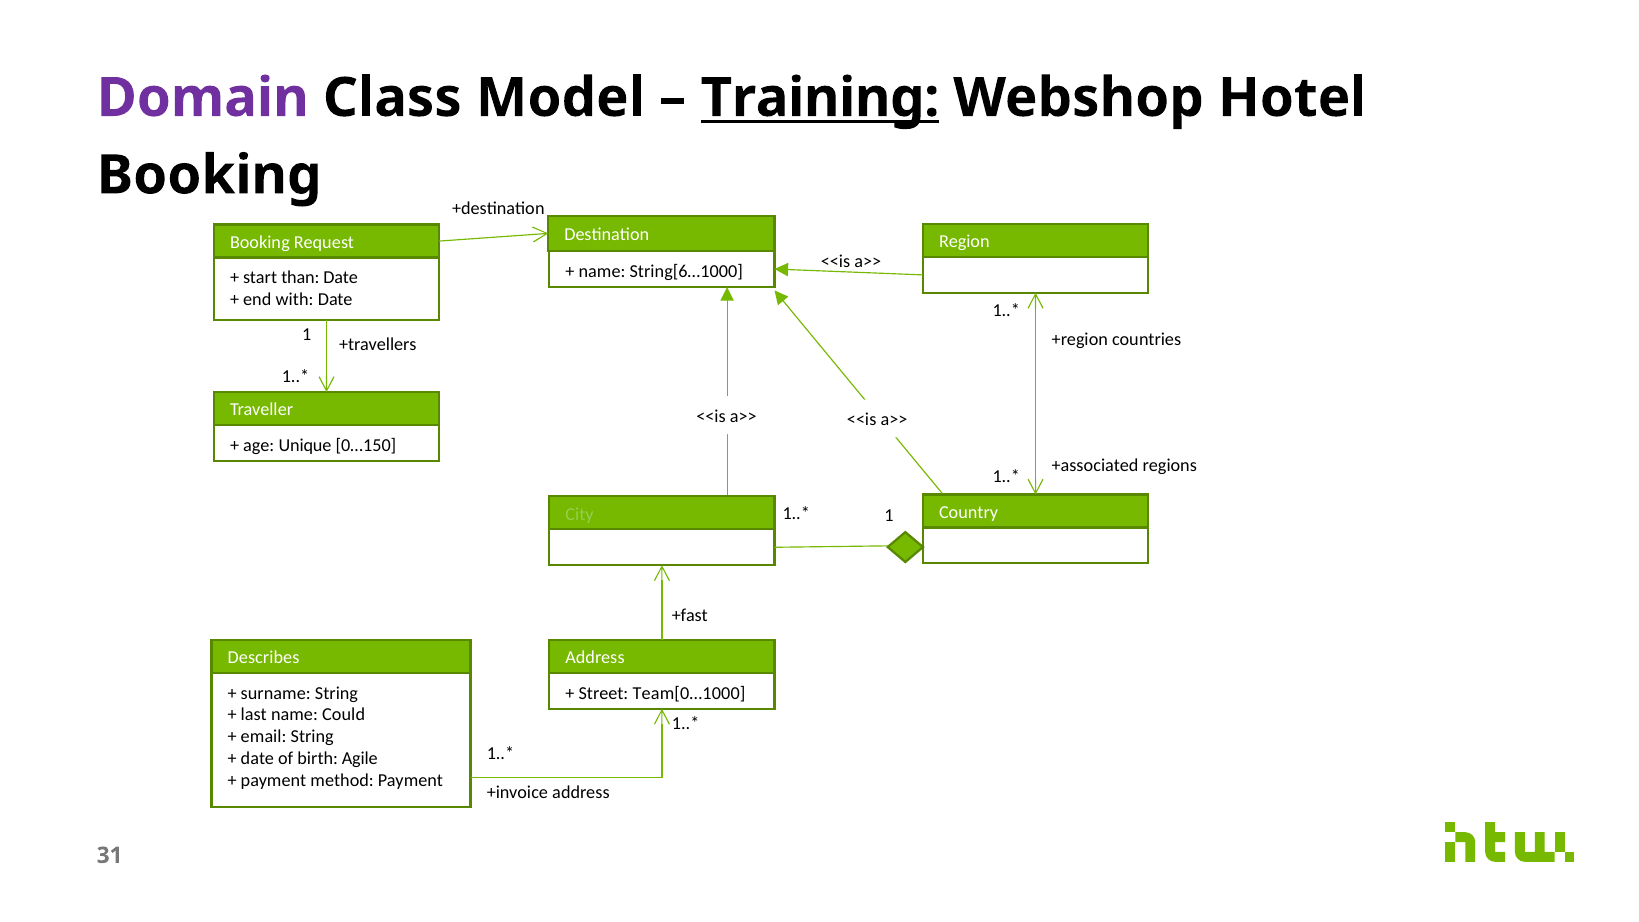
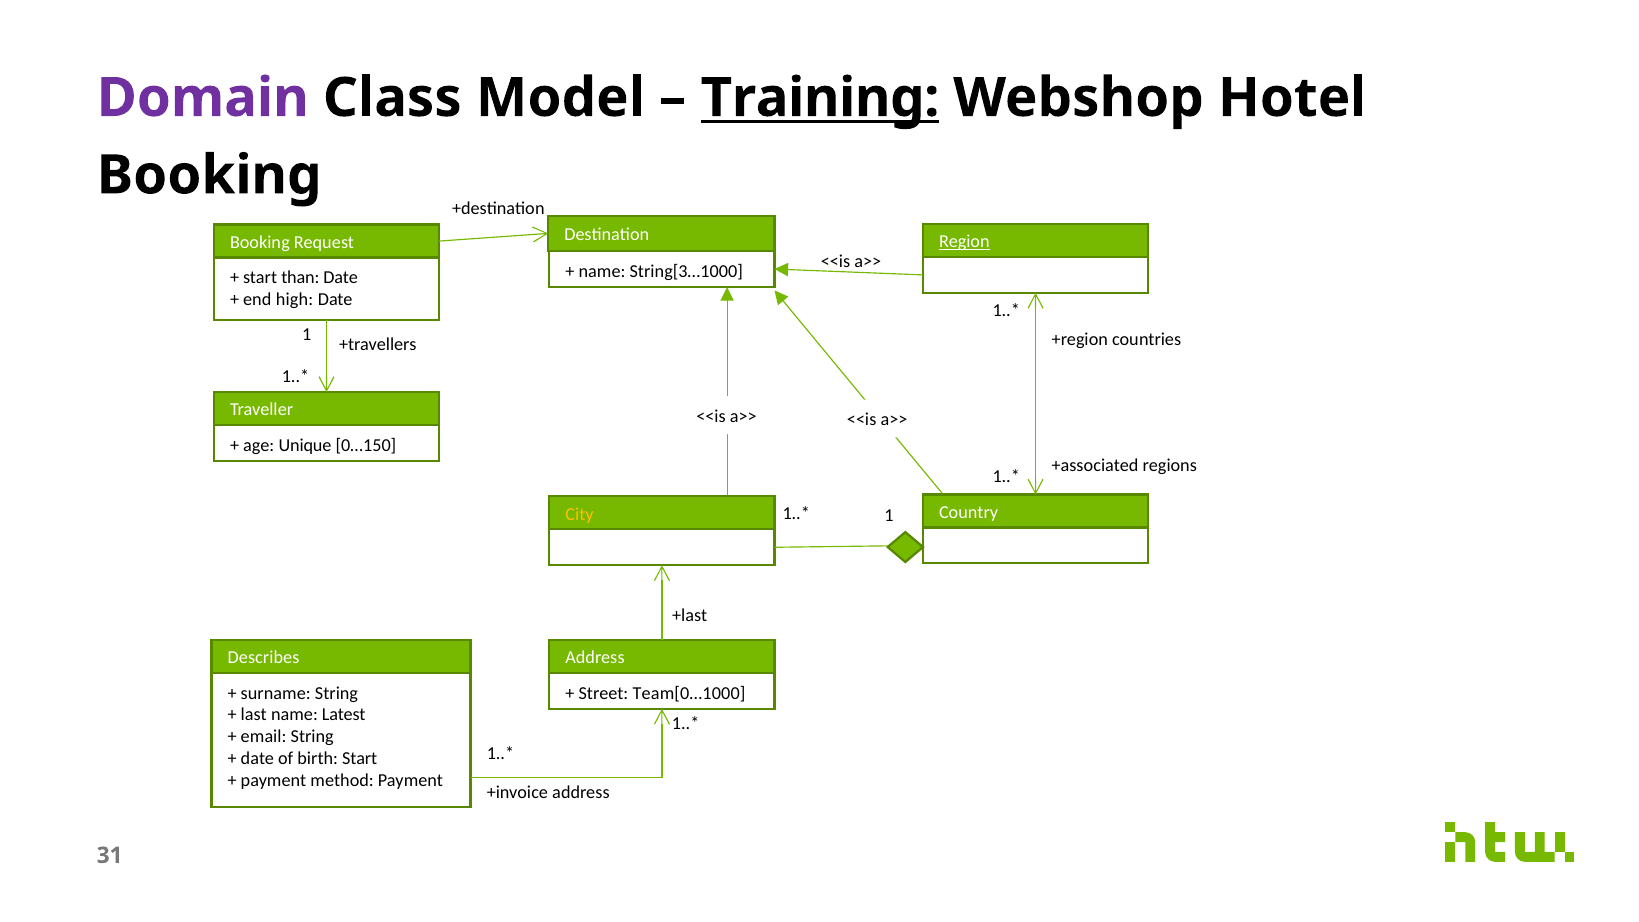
Region underline: none -> present (964, 242)
String[6…1000: String[6…1000 -> String[3…1000 (686, 271)
with: with -> high (295, 300)
City colour: light green -> yellow (580, 514)
+fast: +fast -> +last (690, 615)
Could: Could -> Latest (344, 715)
birth Agile: Agile -> Start (360, 758)
